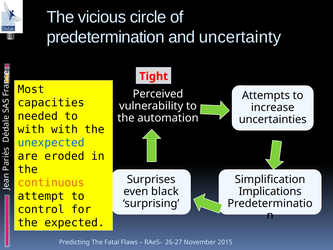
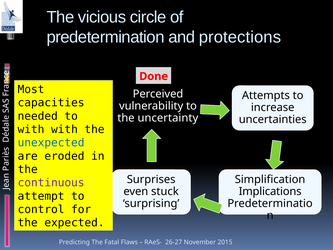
uncertainty: uncertainty -> protections (240, 37)
Tight: Tight -> Done (154, 76)
automation: automation -> uncertainty (168, 118)
continuous colour: orange -> purple (51, 183)
black: black -> stuck (165, 191)
